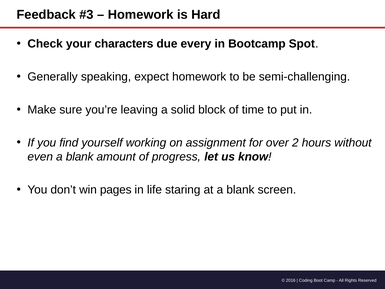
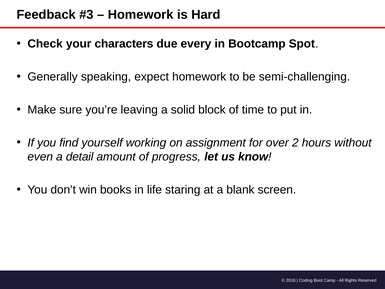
even a blank: blank -> detail (80, 157)
pages: pages -> books (116, 190)
